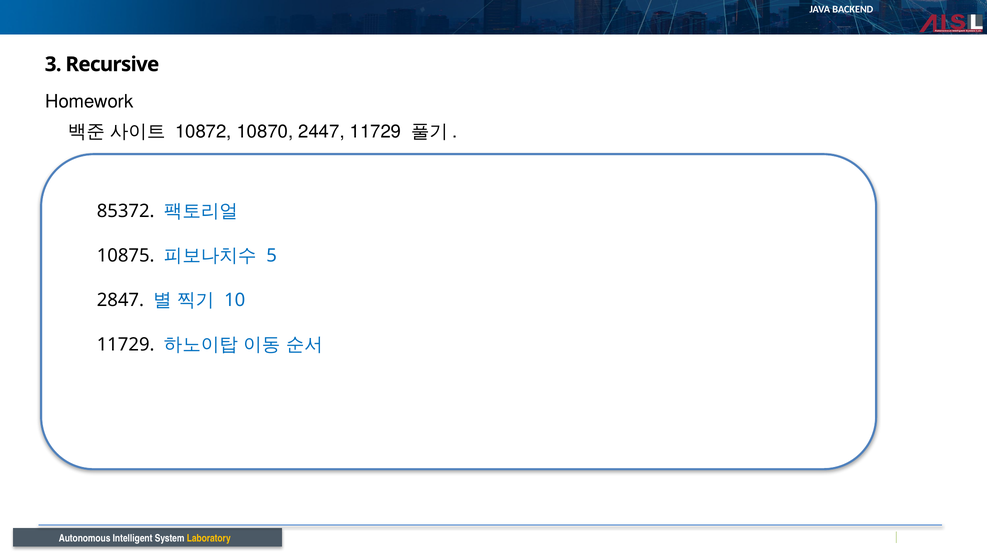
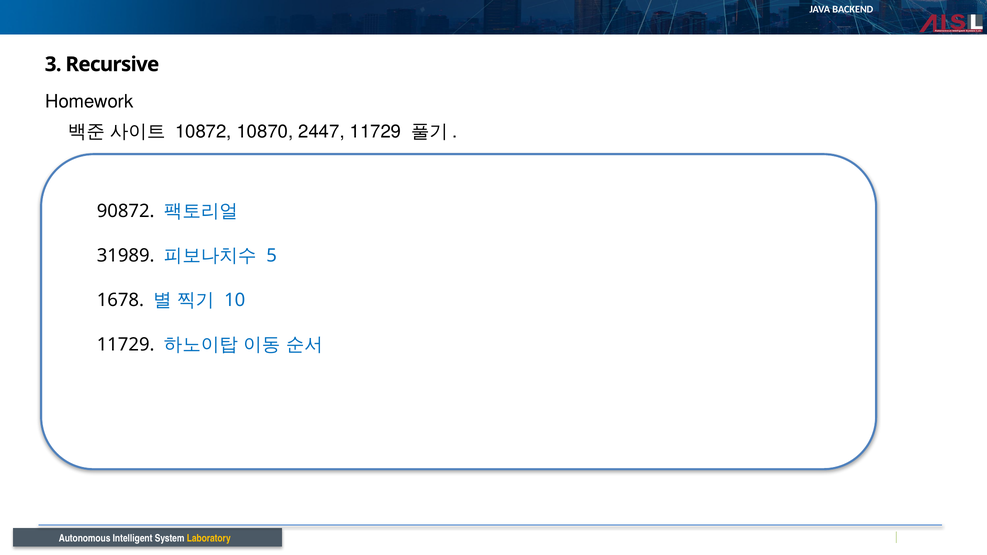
85372: 85372 -> 90872 (126, 211)
10875: 10875 -> 31989 (126, 256)
2847: 2847 -> 1678 (120, 300)
